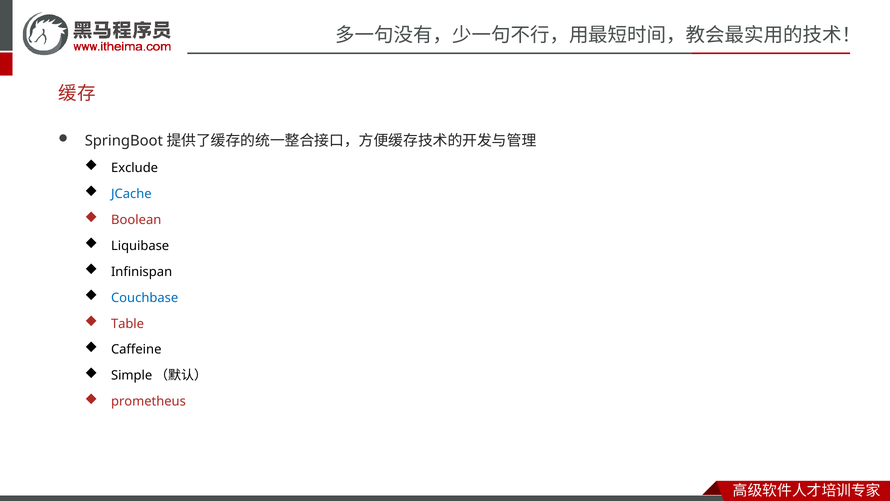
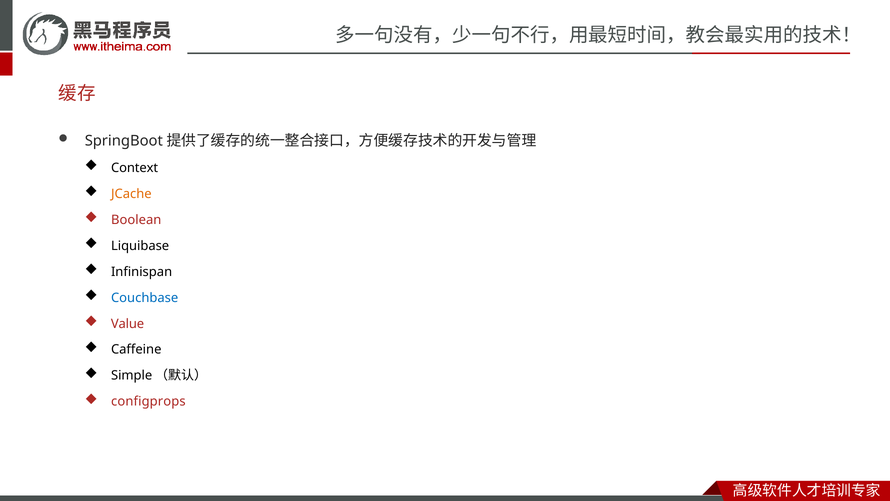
Exclude: Exclude -> Context (135, 168)
JCache colour: blue -> orange (131, 194)
Table: Table -> Value (128, 323)
prometheus: prometheus -> configprops (148, 401)
